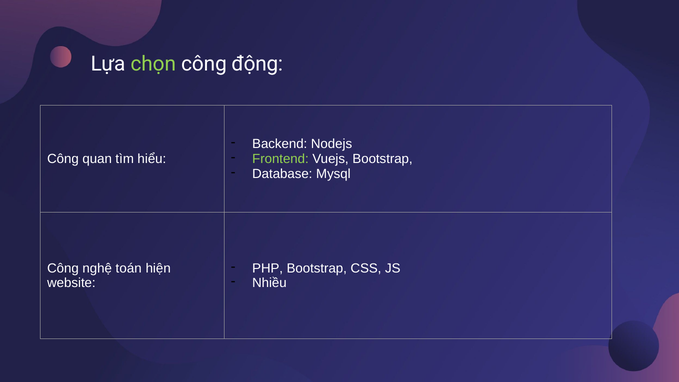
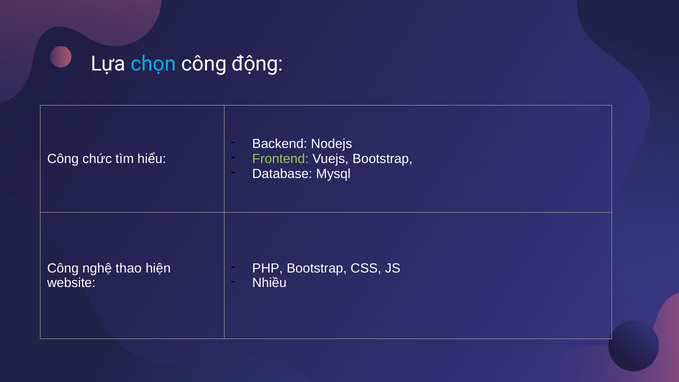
chọn colour: light green -> light blue (153, 64)
quan: quan -> chức (97, 159)
toán: toán -> thao (129, 268)
